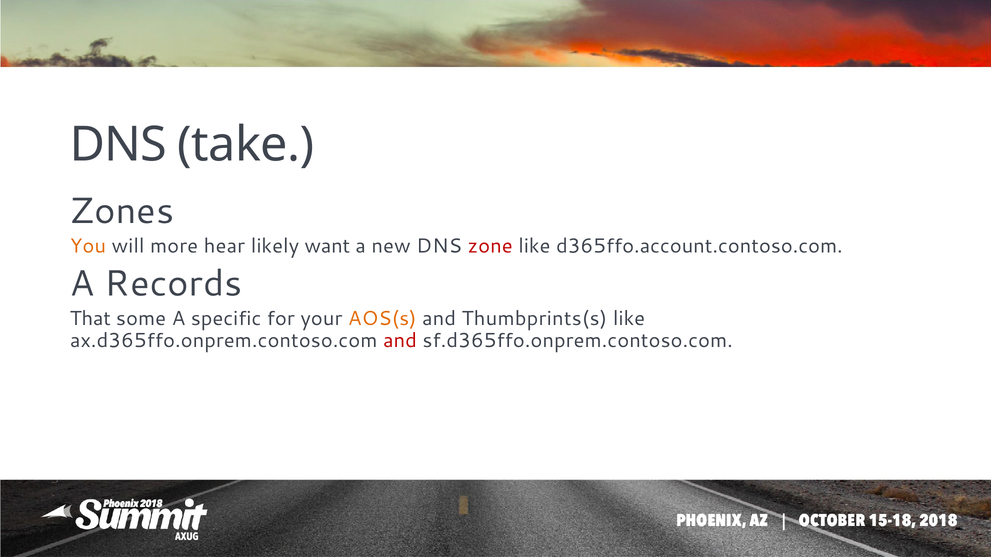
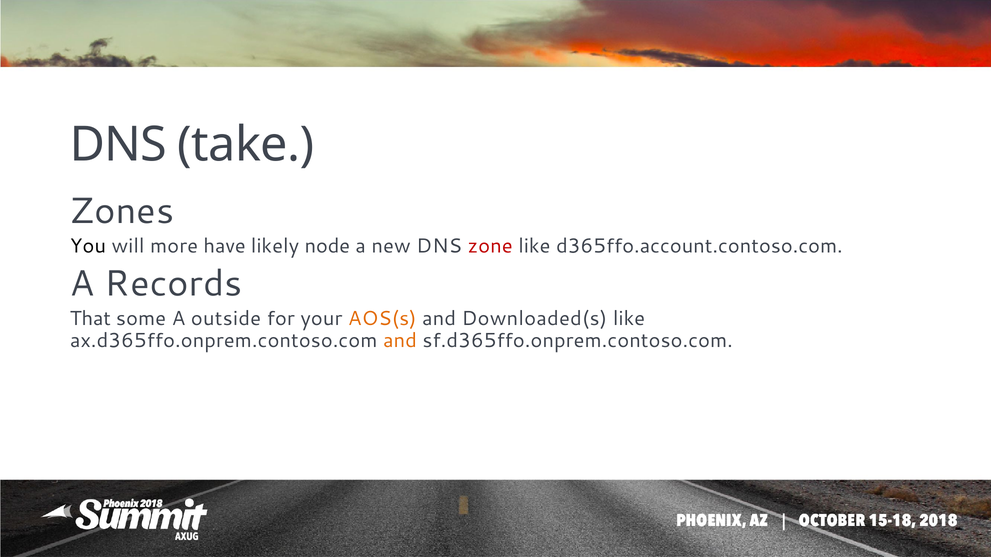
You colour: orange -> black (88, 246)
hear: hear -> have (225, 246)
want: want -> node (327, 246)
specific: specific -> outside (226, 319)
Thumbprints(s: Thumbprints(s -> Downloaded(s (534, 319)
and colour: red -> orange (400, 341)
